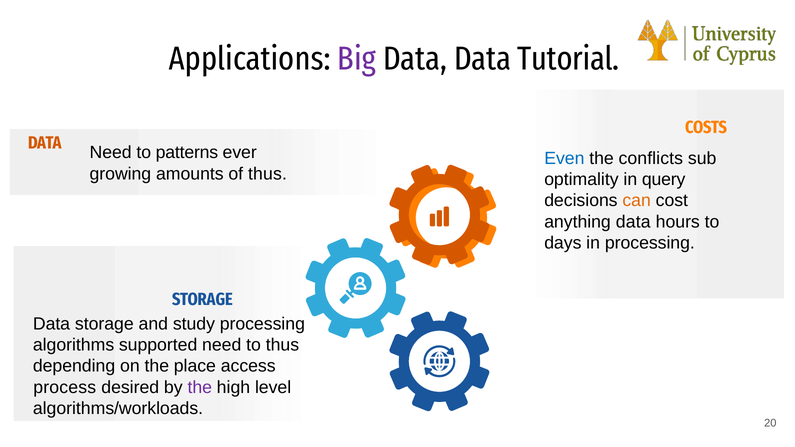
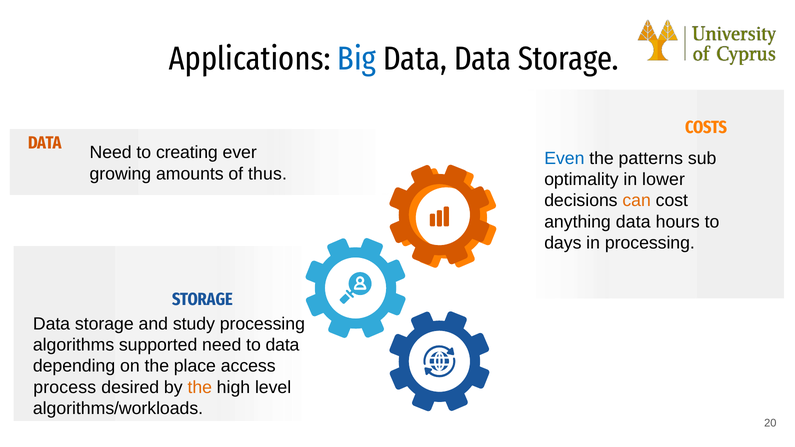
Big colour: purple -> blue (357, 59)
Data Data Tutorial: Tutorial -> Storage (568, 59)
patterns: patterns -> creating (187, 153)
conflicts: conflicts -> patterns (651, 158)
query: query -> lower (663, 180)
to thus: thus -> data (283, 345)
the colour: purple -> orange (200, 387)
